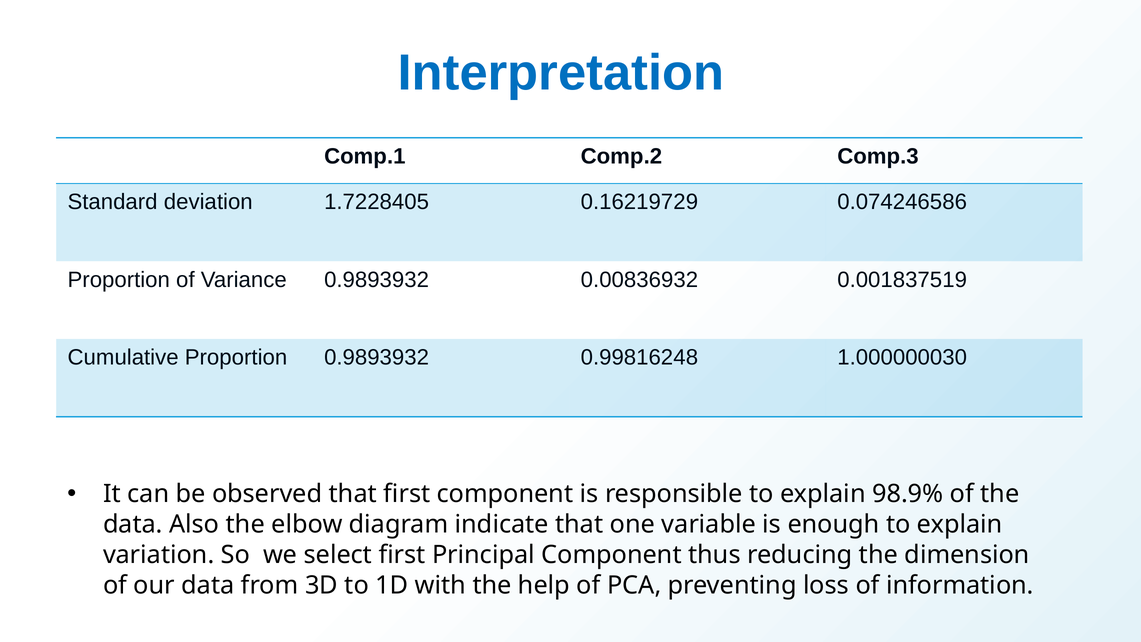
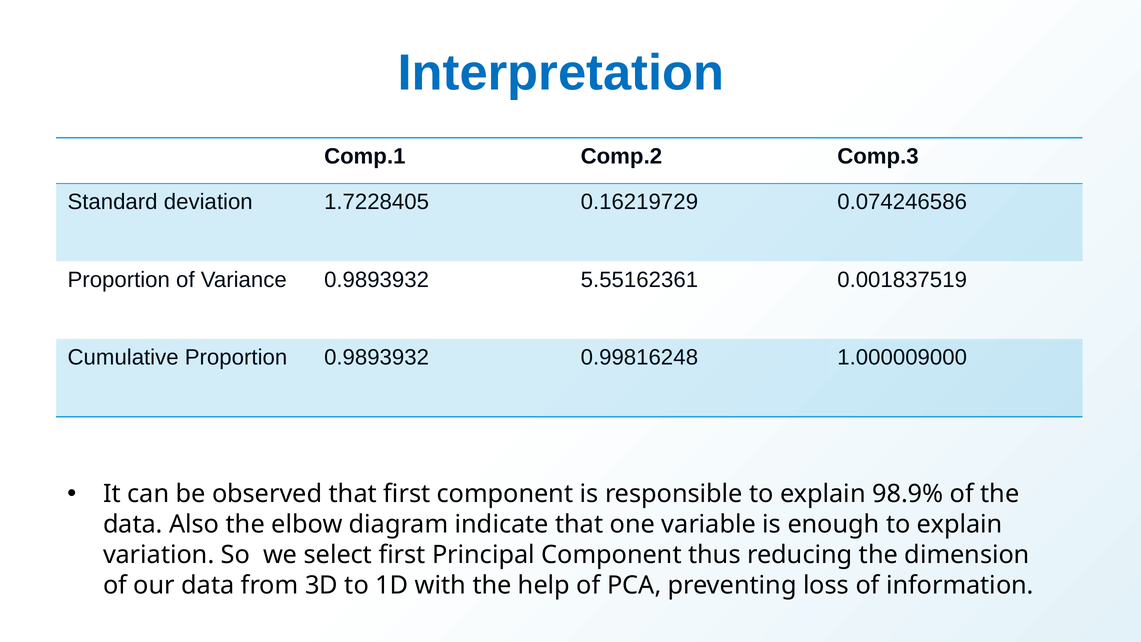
0.00836932: 0.00836932 -> 5.55162361 (639, 280)
1.000000030: 1.000000030 -> 1.000009000 (902, 357)
